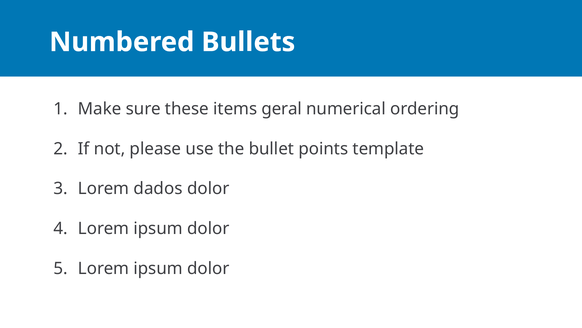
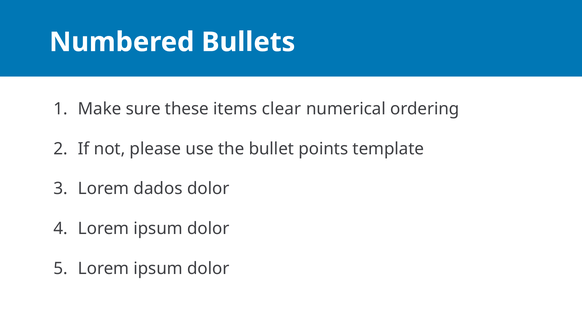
geral: geral -> clear (282, 109)
